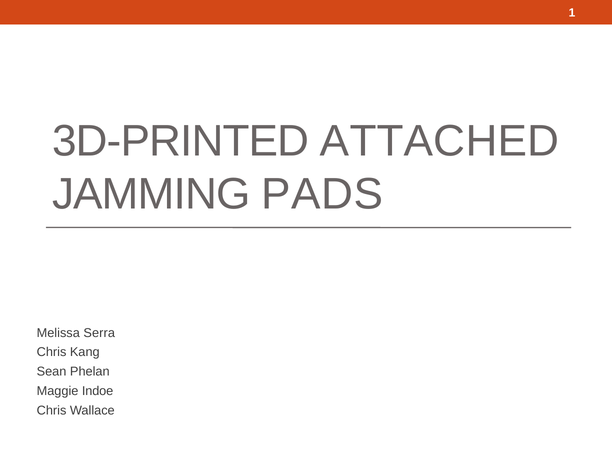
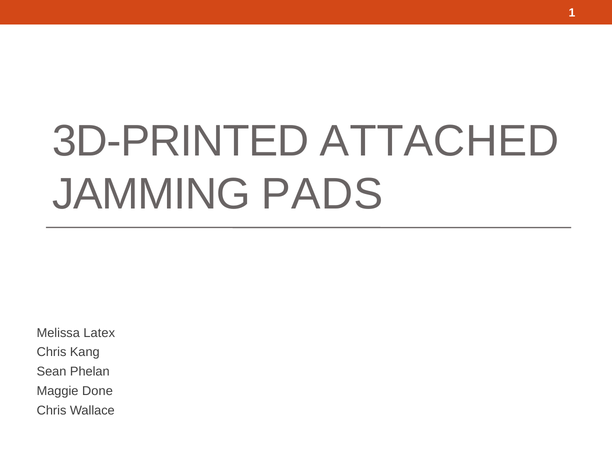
Serra: Serra -> Latex (99, 333)
Indoe: Indoe -> Done (97, 391)
